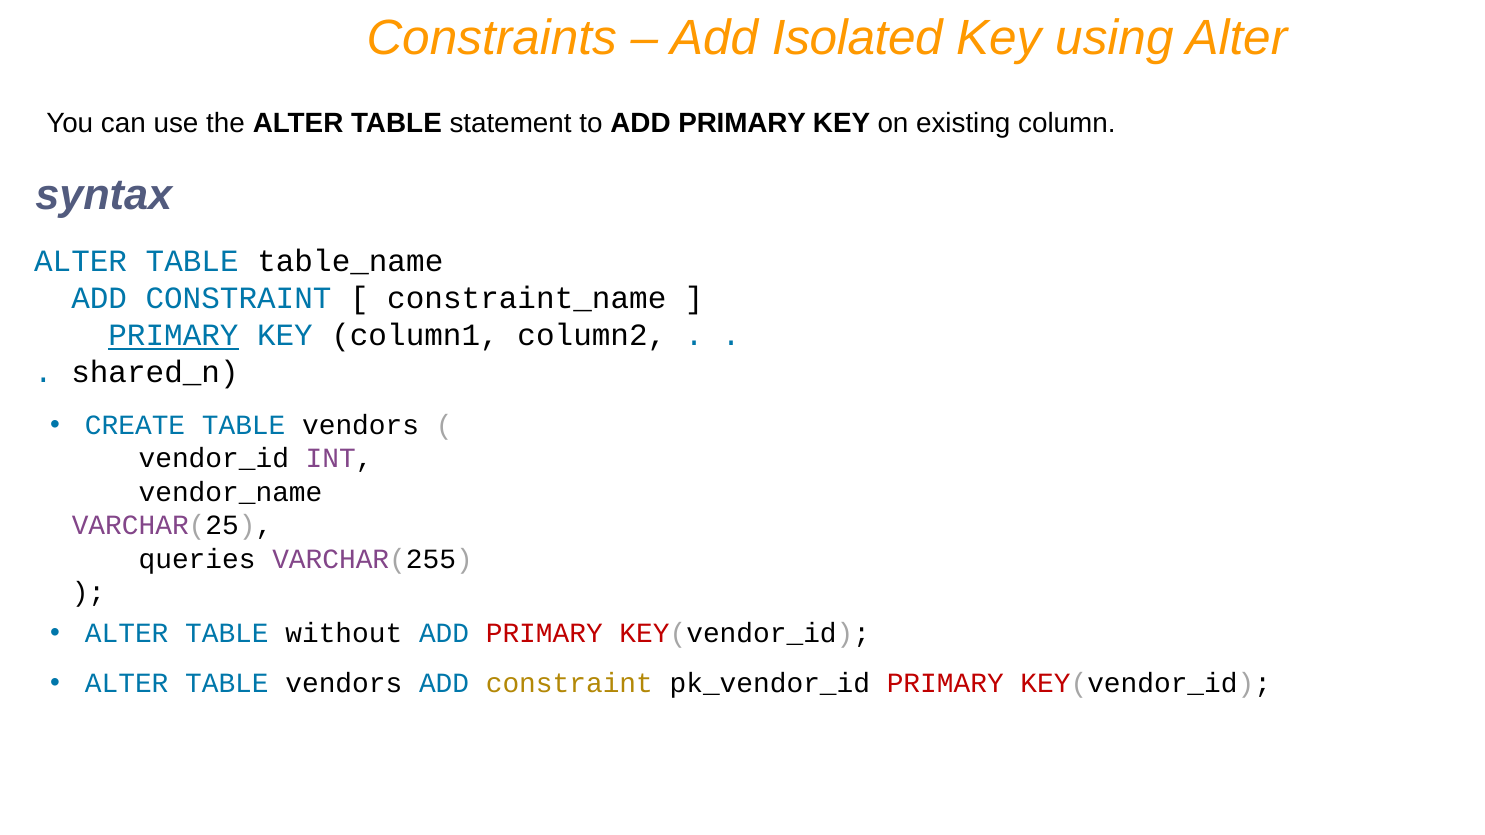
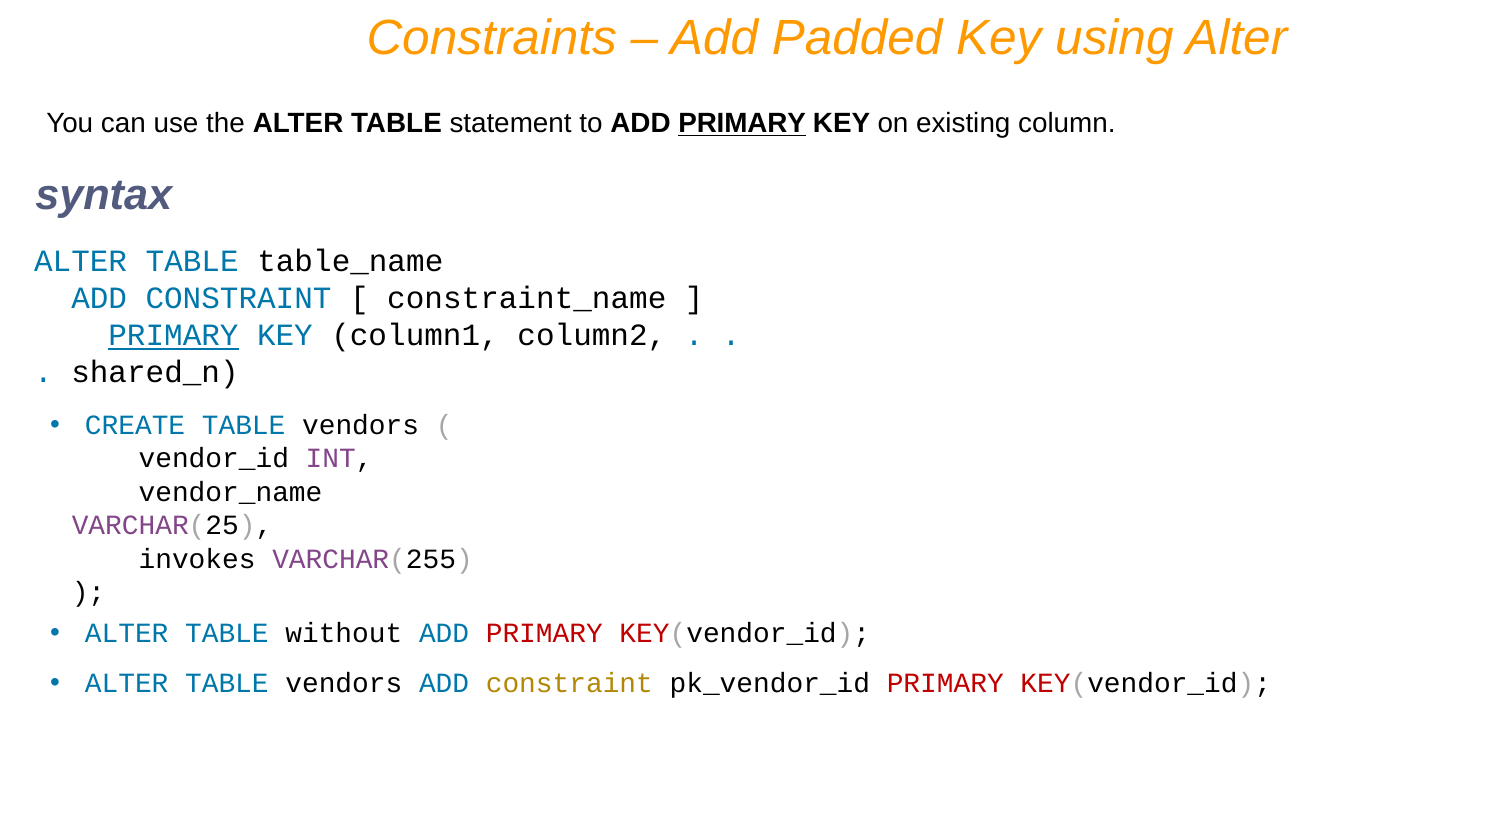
Isolated: Isolated -> Padded (857, 39)
PRIMARY underline: none -> present (742, 124)
queries: queries -> invokes (197, 559)
